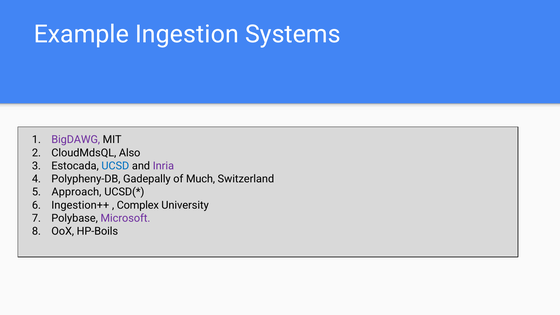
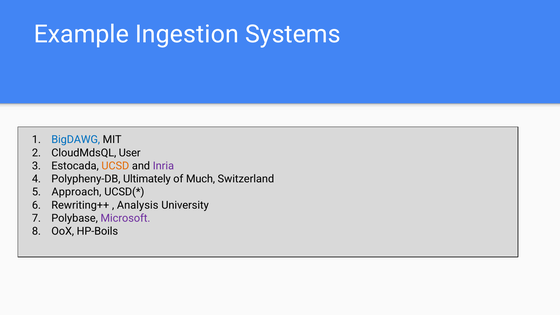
BigDAWG colour: purple -> blue (76, 140)
Also: Also -> User (130, 153)
UCSD colour: blue -> orange (115, 166)
Gadepally: Gadepally -> Ultimately (147, 179)
Ingestion++: Ingestion++ -> Rewriting++ (80, 205)
Complex: Complex -> Analysis (138, 205)
